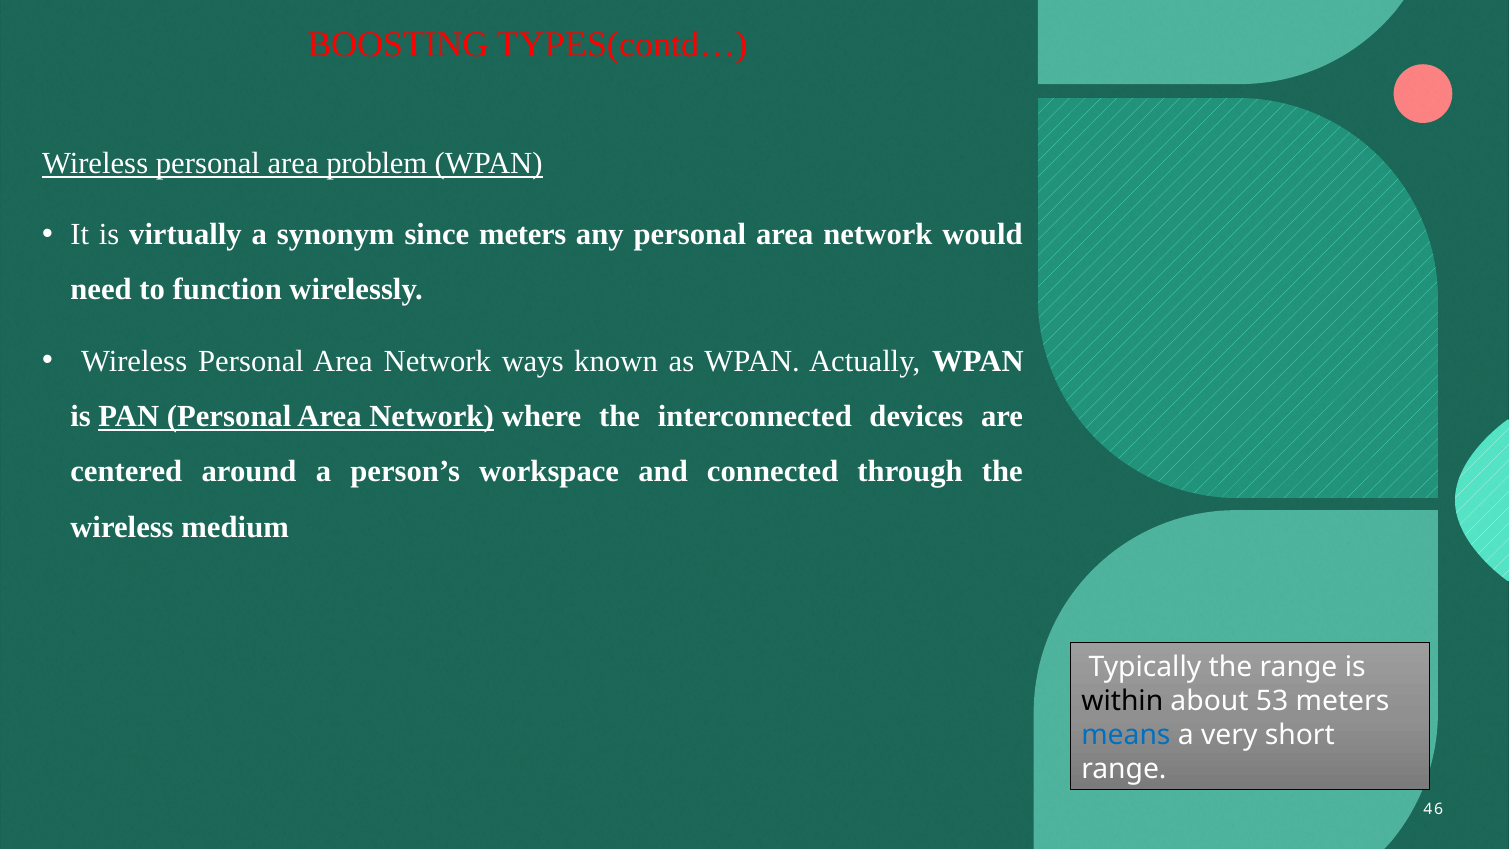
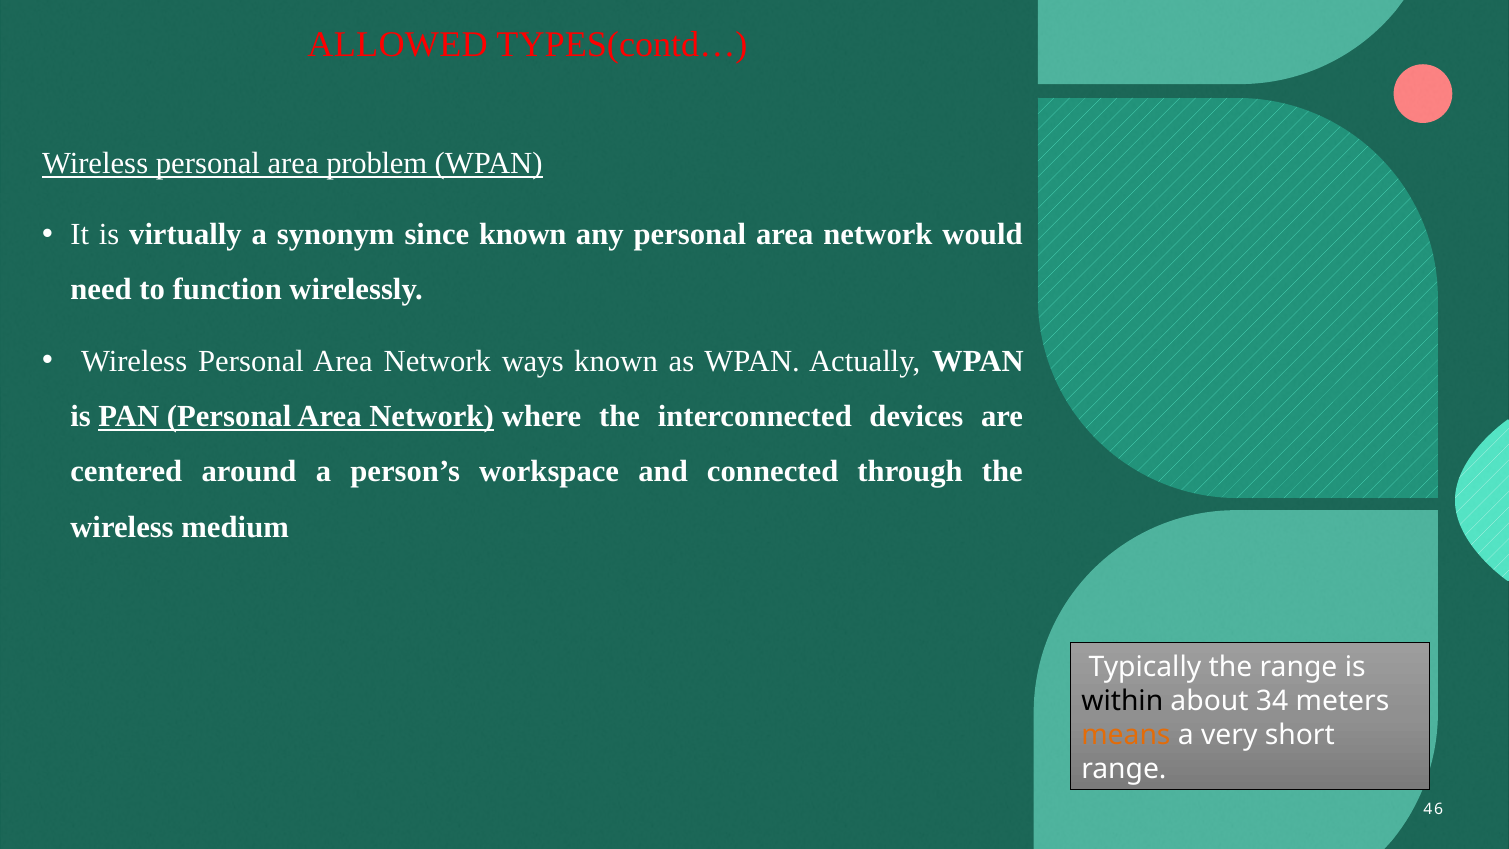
BOOSTING: BOOSTING -> ALLOWED (398, 44)
since meters: meters -> known (523, 234)
53: 53 -> 34 (1272, 701)
means colour: blue -> orange (1126, 735)
